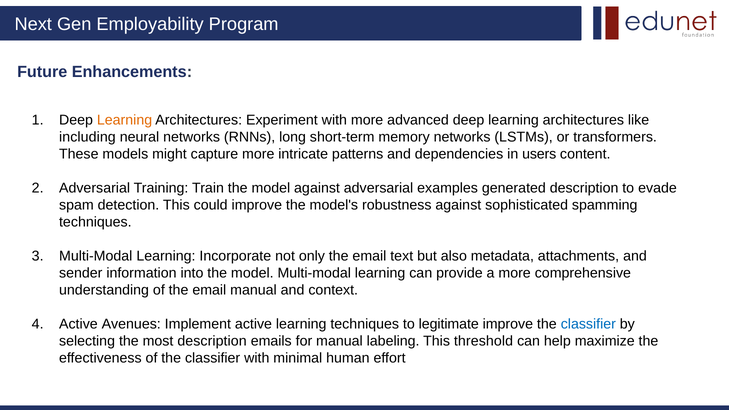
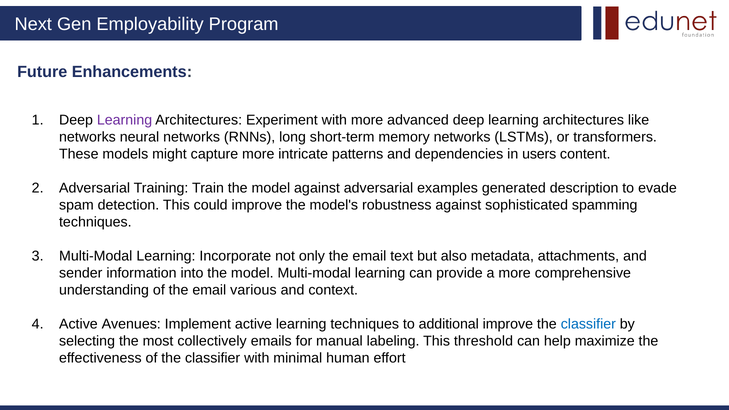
Learning colour: orange -> purple (125, 120)
including: including -> networks (87, 137)
email manual: manual -> various (253, 290)
legitimate: legitimate -> additional (449, 324)
most description: description -> collectively (212, 341)
